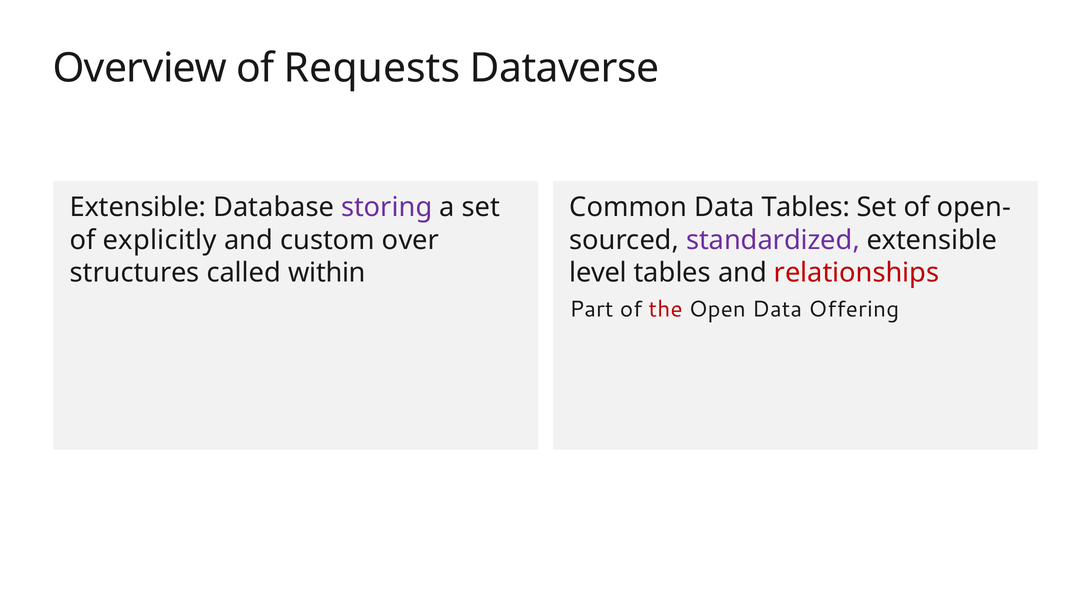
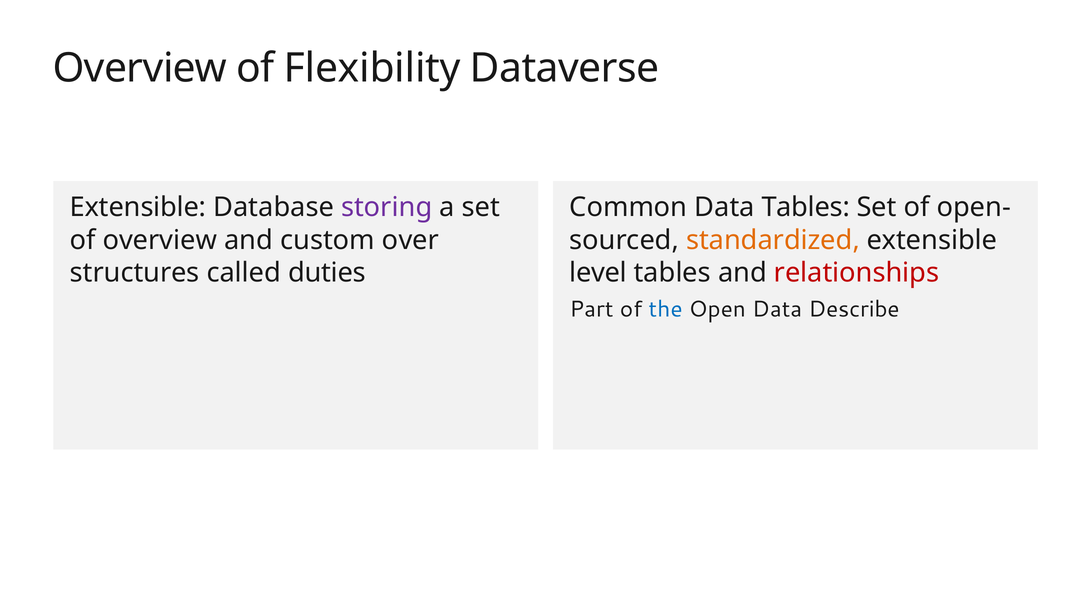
Requests: Requests -> Flexibility (372, 68)
of explicitly: explicitly -> overview (160, 240)
standardized colour: purple -> orange (773, 240)
within: within -> duties (327, 273)
the colour: red -> blue (666, 309)
Offering: Offering -> Describe (854, 309)
